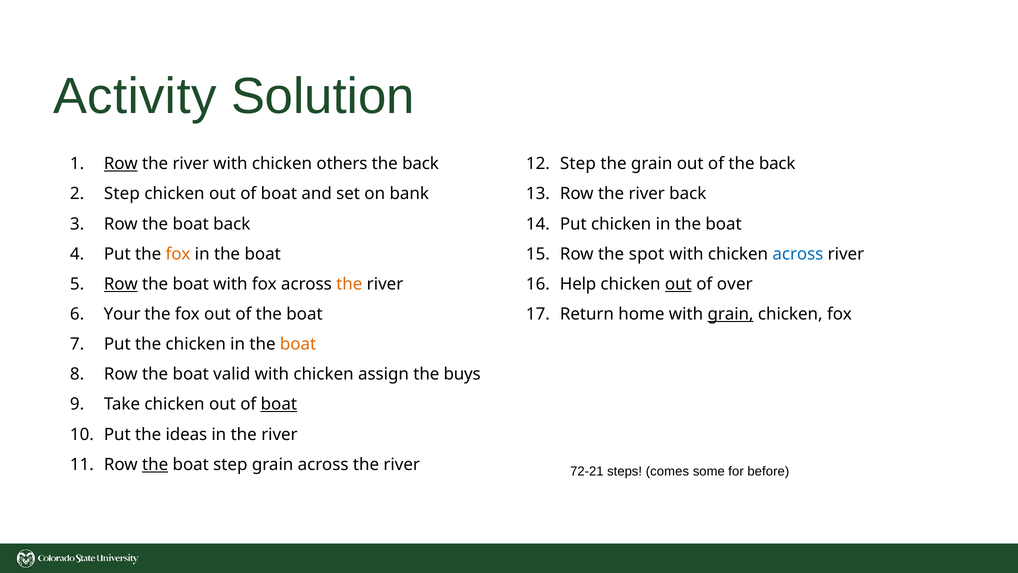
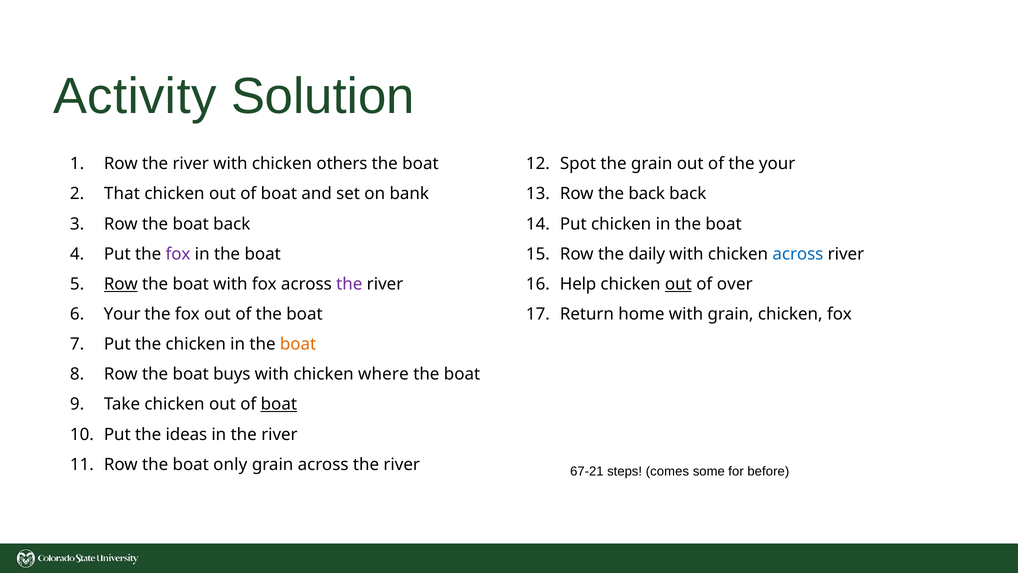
Row underline: present -> none (121, 164)
back: back -> boat (420, 164)
Step: Step -> Spot (578, 164)
of the back: back -> your (777, 164)
Step: Step -> That (122, 194)
river: river -> back (647, 194)
fox colour: orange -> purple (178, 254)
spot: spot -> daily (647, 254)
the colour: orange -> purple (349, 284)
grain underline: present -> none (731, 314)
valid: valid -> buys (232, 374)
assign: assign -> where (383, 374)
buys: buys -> boat (462, 374)
the underline: present -> none (155, 464)
boat step: step -> only (230, 464)
72-21: 72-21 -> 67-21 (587, 471)
